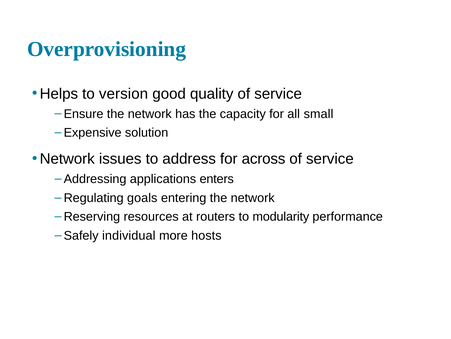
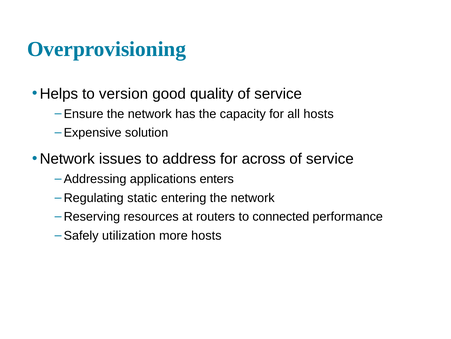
all small: small -> hosts (319, 114)
goals: goals -> static (142, 197)
modularity: modularity -> connected (281, 216)
individual: individual -> utilization (129, 235)
